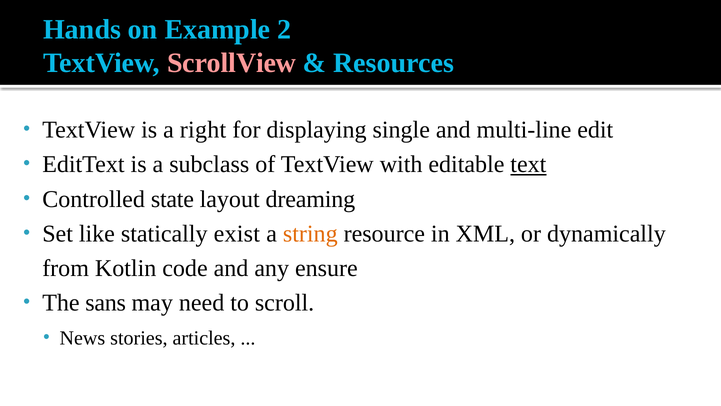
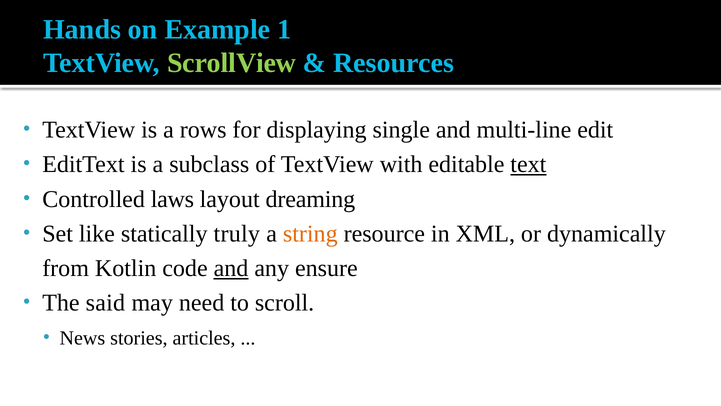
2: 2 -> 1 (284, 29)
ScrollView colour: pink -> light green (232, 63)
right: right -> rows (203, 130)
state: state -> laws (172, 199)
exist: exist -> truly (237, 234)
and underline: none -> present (231, 268)
sans: sans -> said (105, 303)
